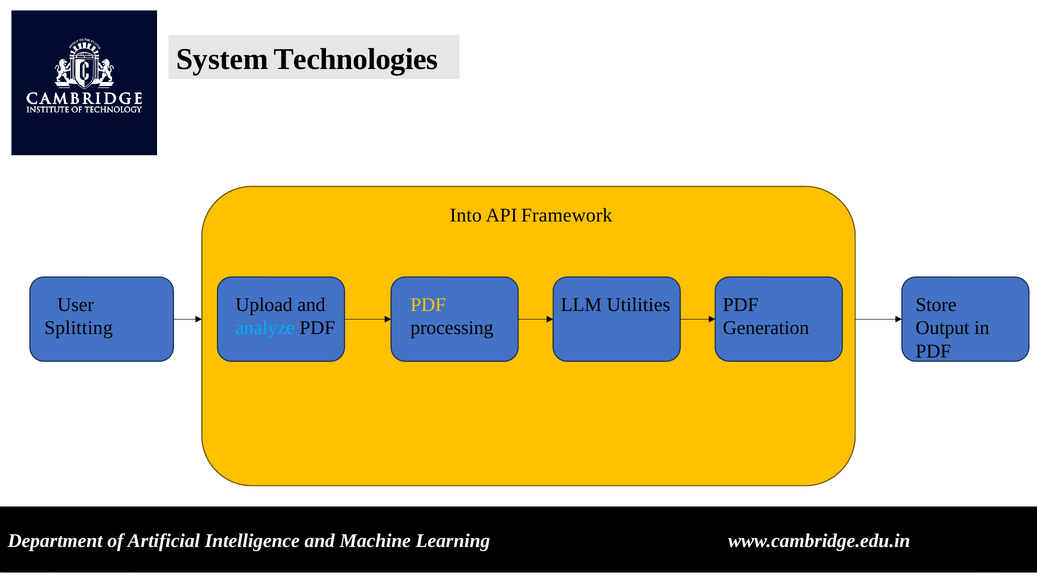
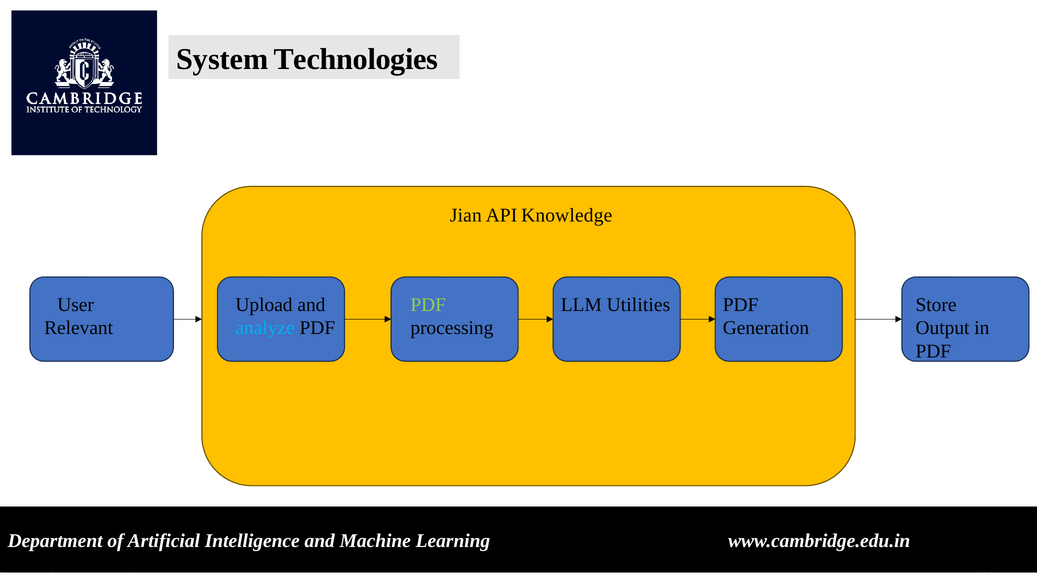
Into: Into -> Jian (466, 215)
Framework: Framework -> Knowledge (567, 215)
PDF colour: yellow -> light green (428, 305)
Splitting: Splitting -> Relevant (79, 328)
